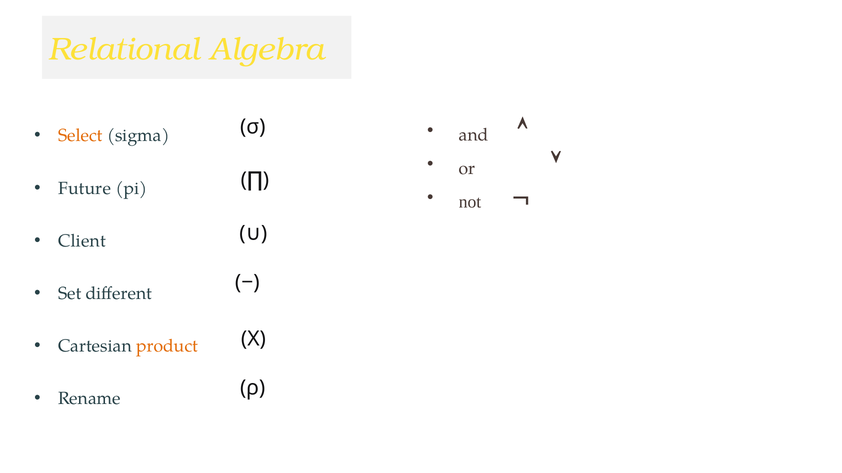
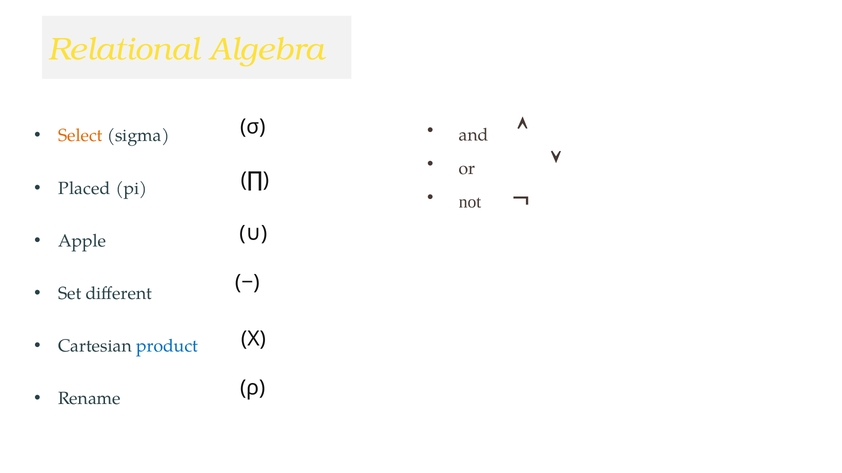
Future: Future -> Placed (85, 189)
Client: Client -> Apple (82, 241)
product colour: orange -> blue (167, 346)
